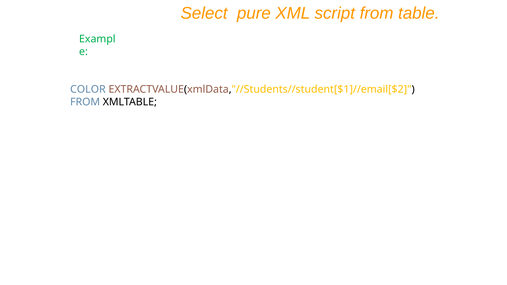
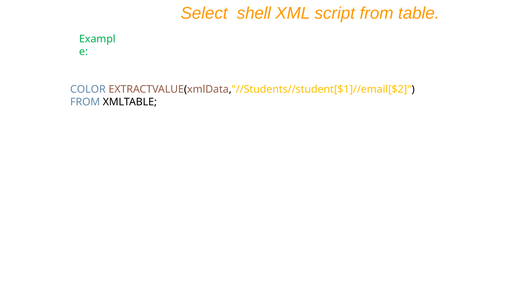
pure: pure -> shell (254, 13)
